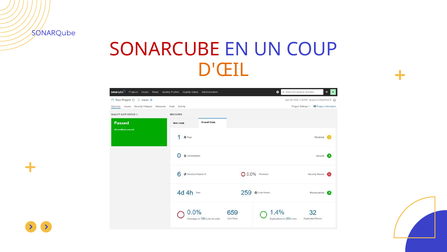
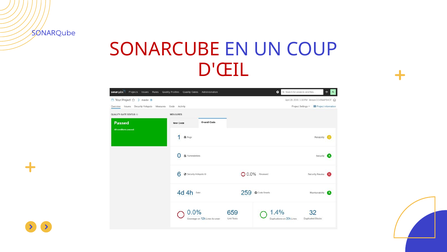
D'ŒIL colour: orange -> red (223, 70)
